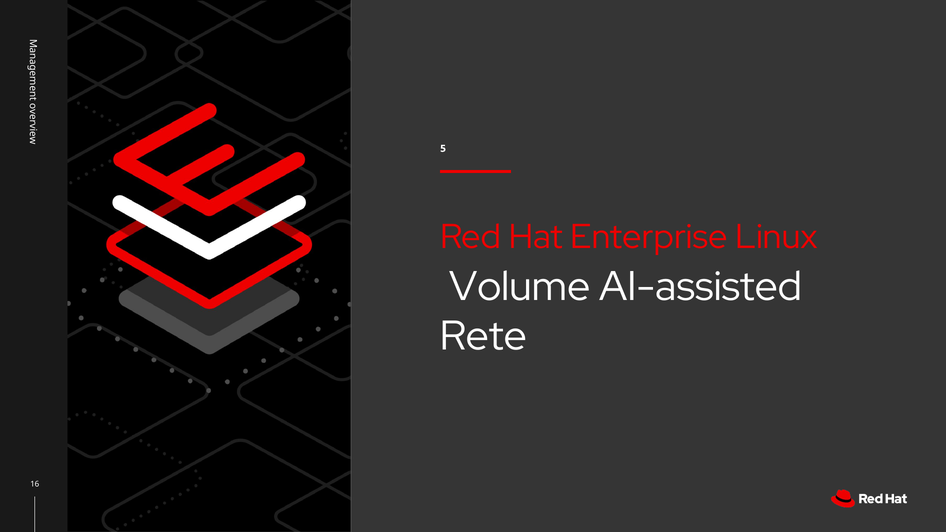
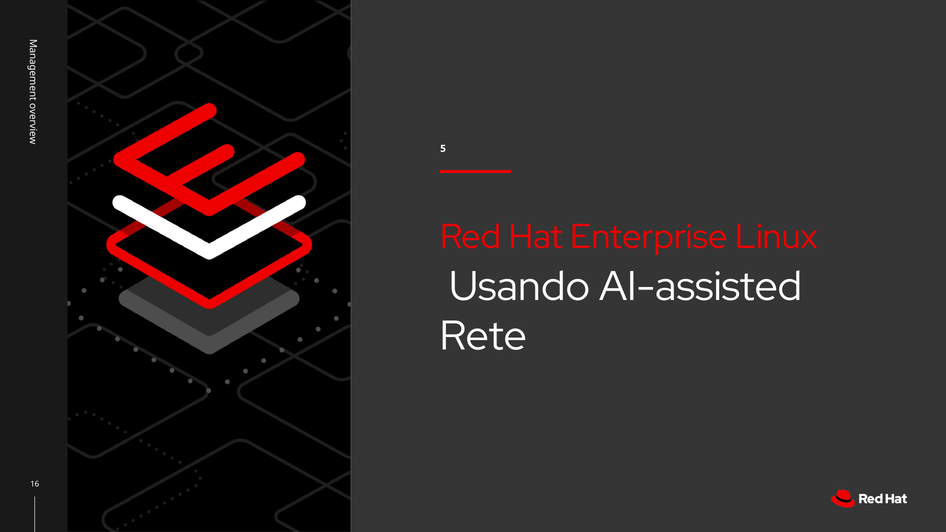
Volume: Volume -> Usando (520, 287)
